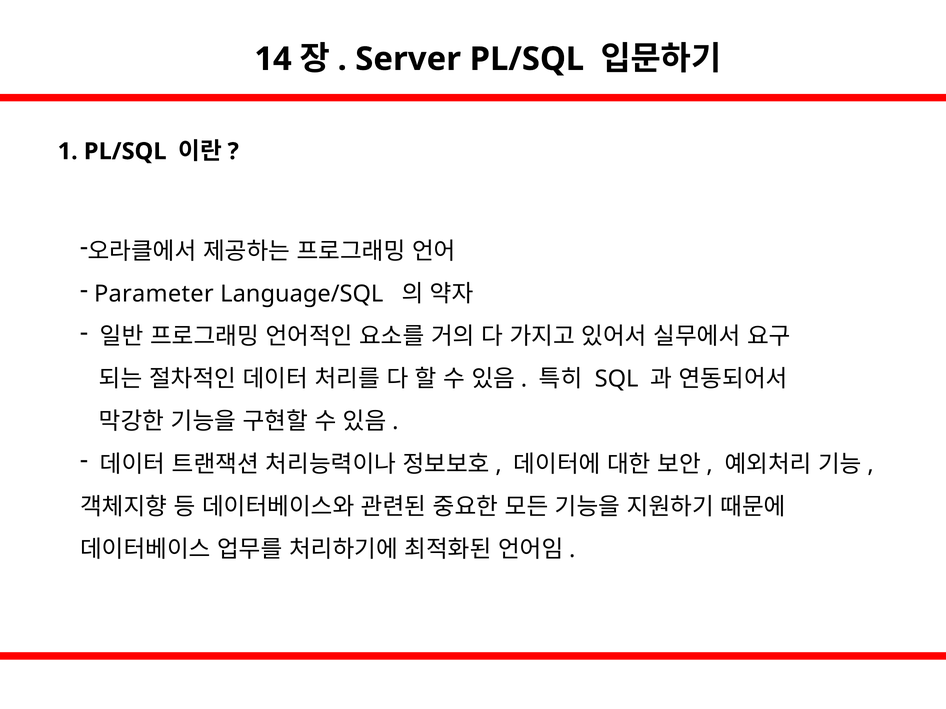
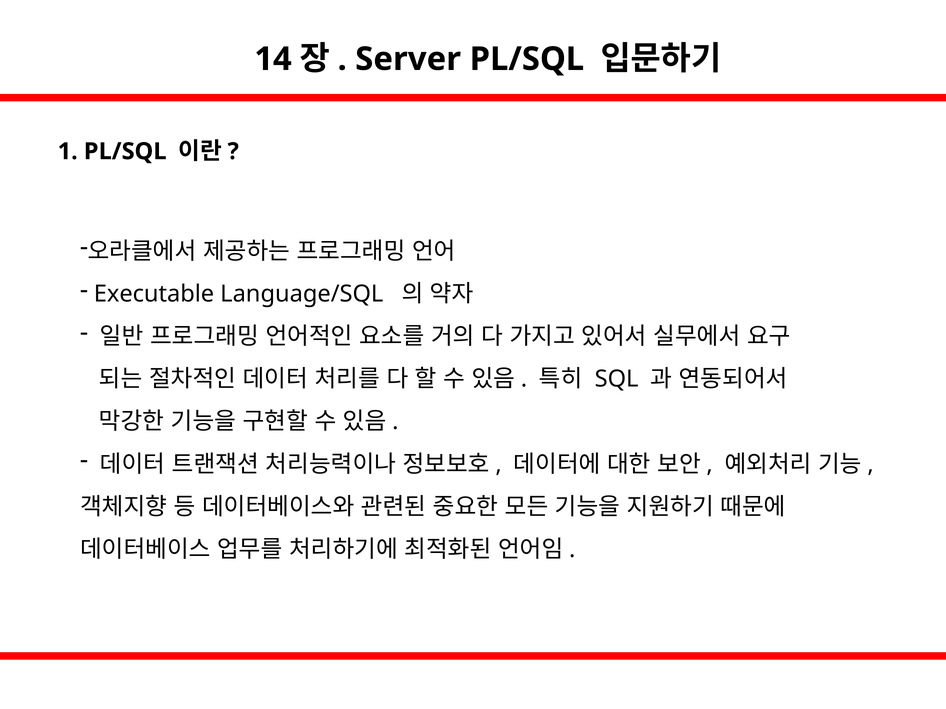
Parameter: Parameter -> Executable (154, 294)
